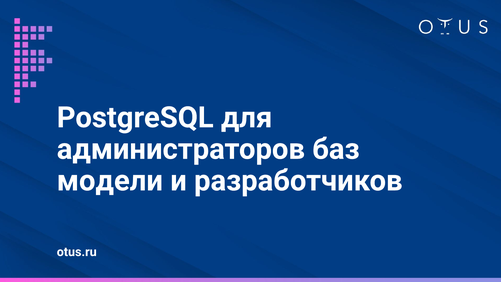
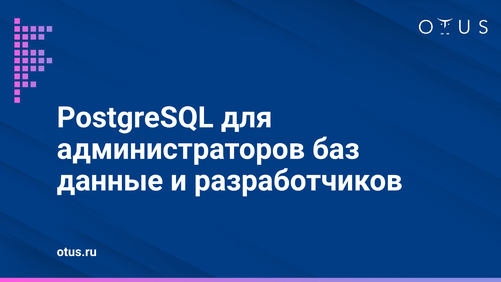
модели: модели -> данные (110, 181)
